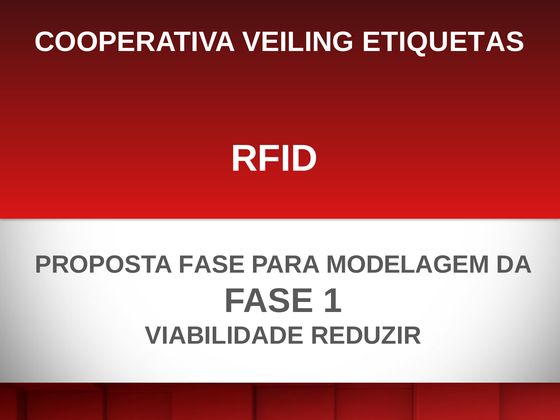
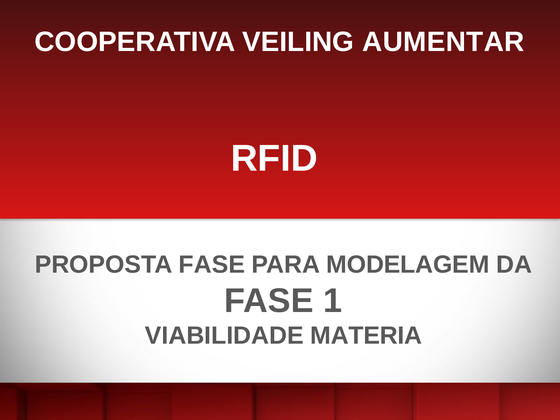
ETIQUETAS: ETIQUETAS -> AUMENTAR (443, 42)
REDUZIR: REDUZIR -> MATERIA (366, 336)
